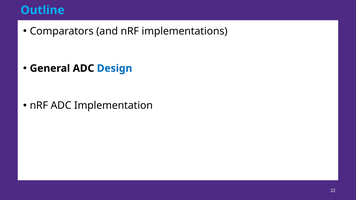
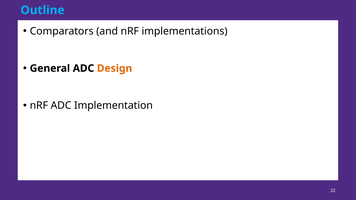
Design colour: blue -> orange (115, 68)
